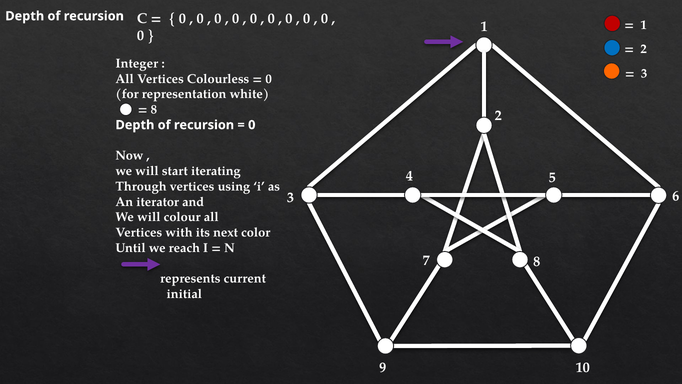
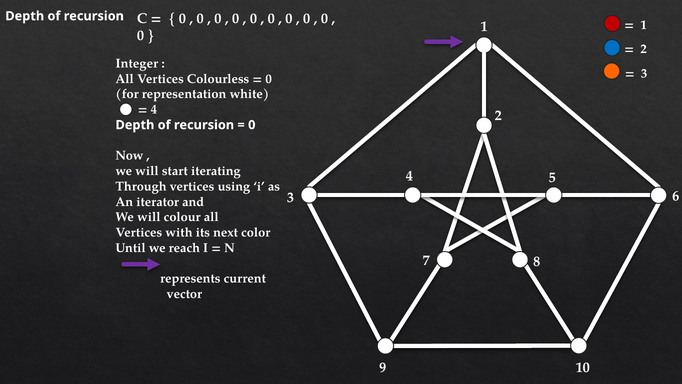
8: 8 -> 4 (154, 110)
initial: initial -> vector (184, 294)
